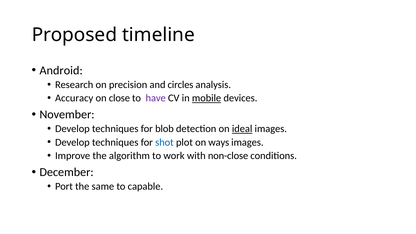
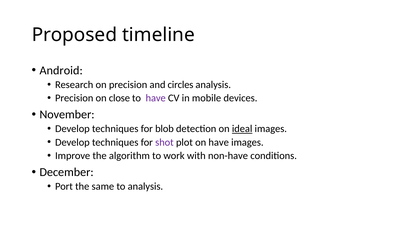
Accuracy: Accuracy -> Precision (74, 98)
mobile underline: present -> none (207, 98)
shot colour: blue -> purple (164, 142)
on ways: ways -> have (219, 142)
non-close: non-close -> non-have (228, 156)
to capable: capable -> analysis (145, 187)
